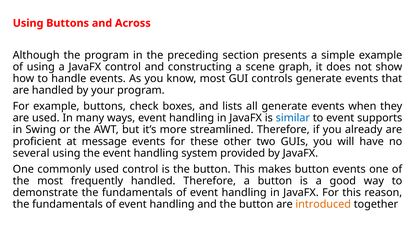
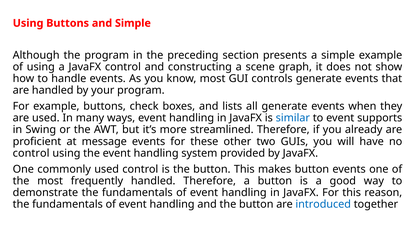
and Across: Across -> Simple (133, 23)
several: several -> control (31, 153)
introduced colour: orange -> blue (323, 204)
